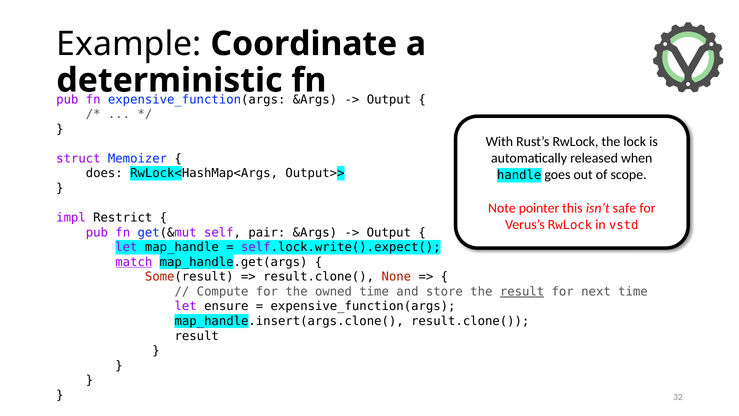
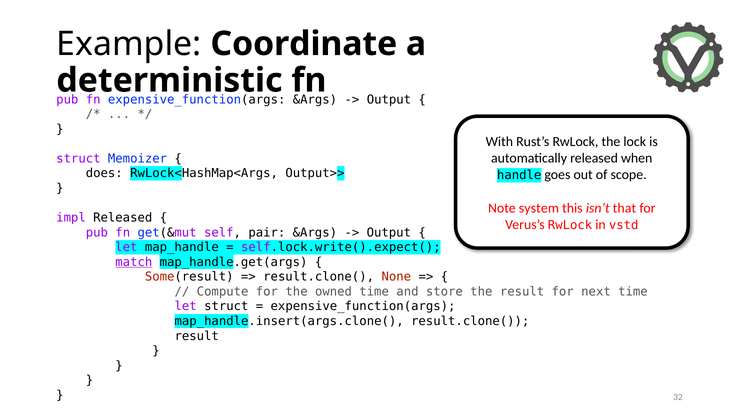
pointer: pointer -> system (539, 208)
safe: safe -> that (624, 208)
impl Restrict: Restrict -> Released (123, 218)
result underline: present -> none (522, 291)
let ensure: ensure -> struct (226, 306)
